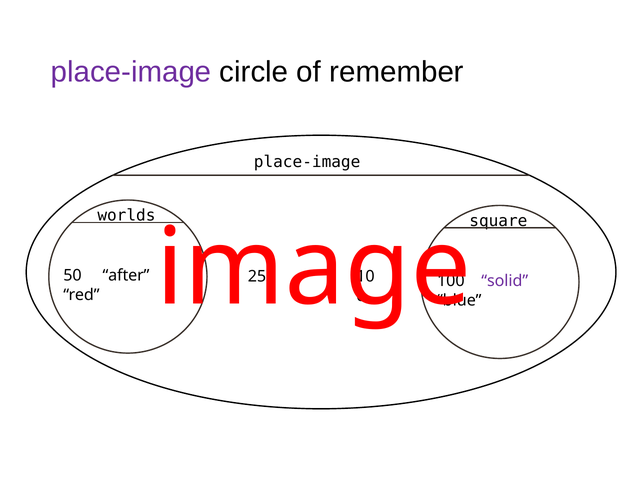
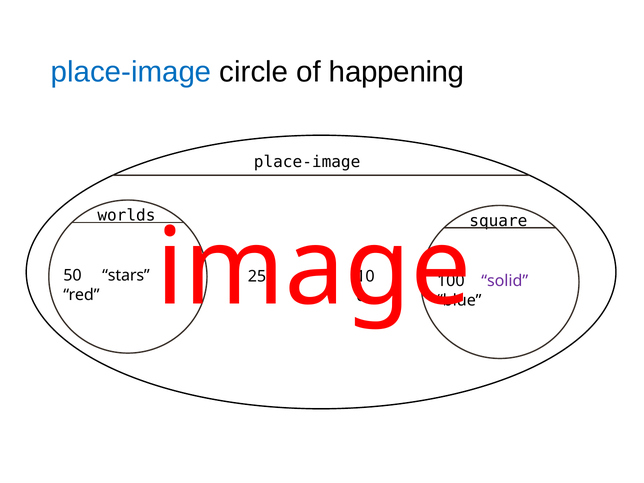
place-image colour: purple -> blue (131, 72)
remember: remember -> happening (397, 72)
after: after -> stars (126, 276)
